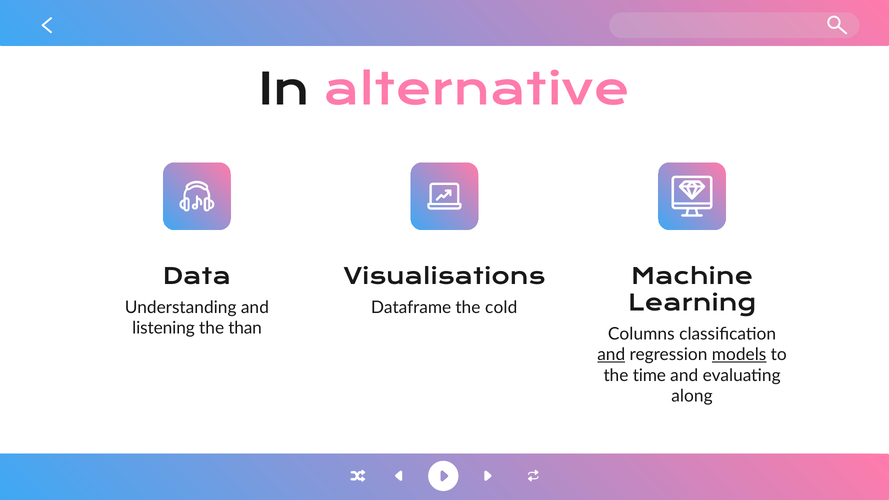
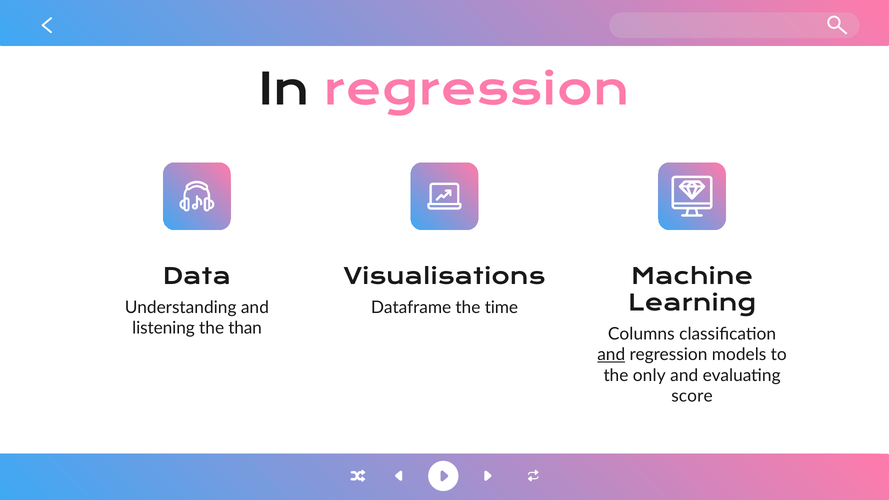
In alternative: alternative -> regression (477, 90)
cold: cold -> time (501, 307)
models underline: present -> none (739, 355)
time: time -> only (649, 376)
along: along -> score (692, 396)
